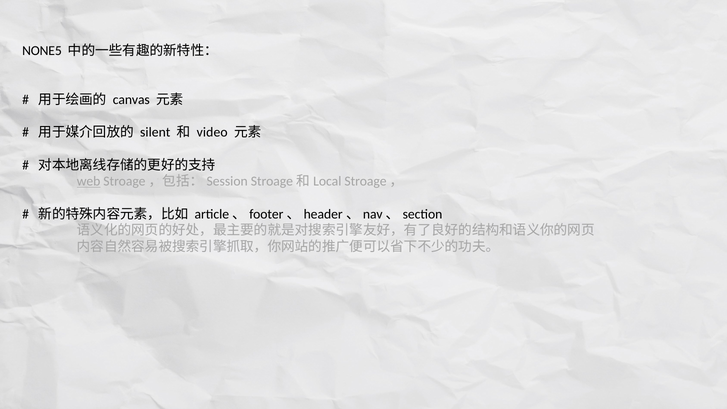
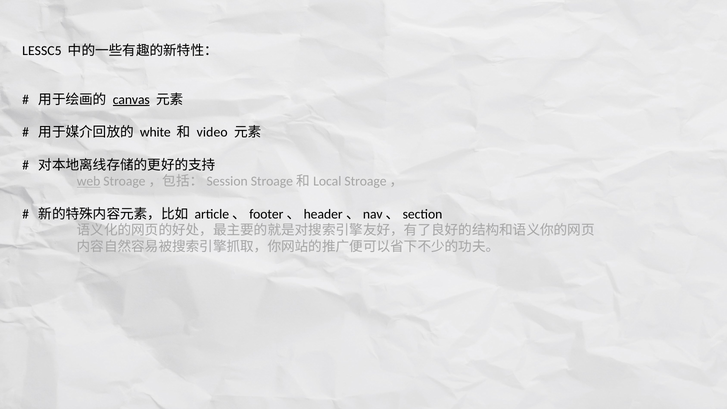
NONE5: NONE5 -> LESSC5 (42, 50)
canvas underline: none -> present (131, 100)
silent: silent -> white (155, 132)
